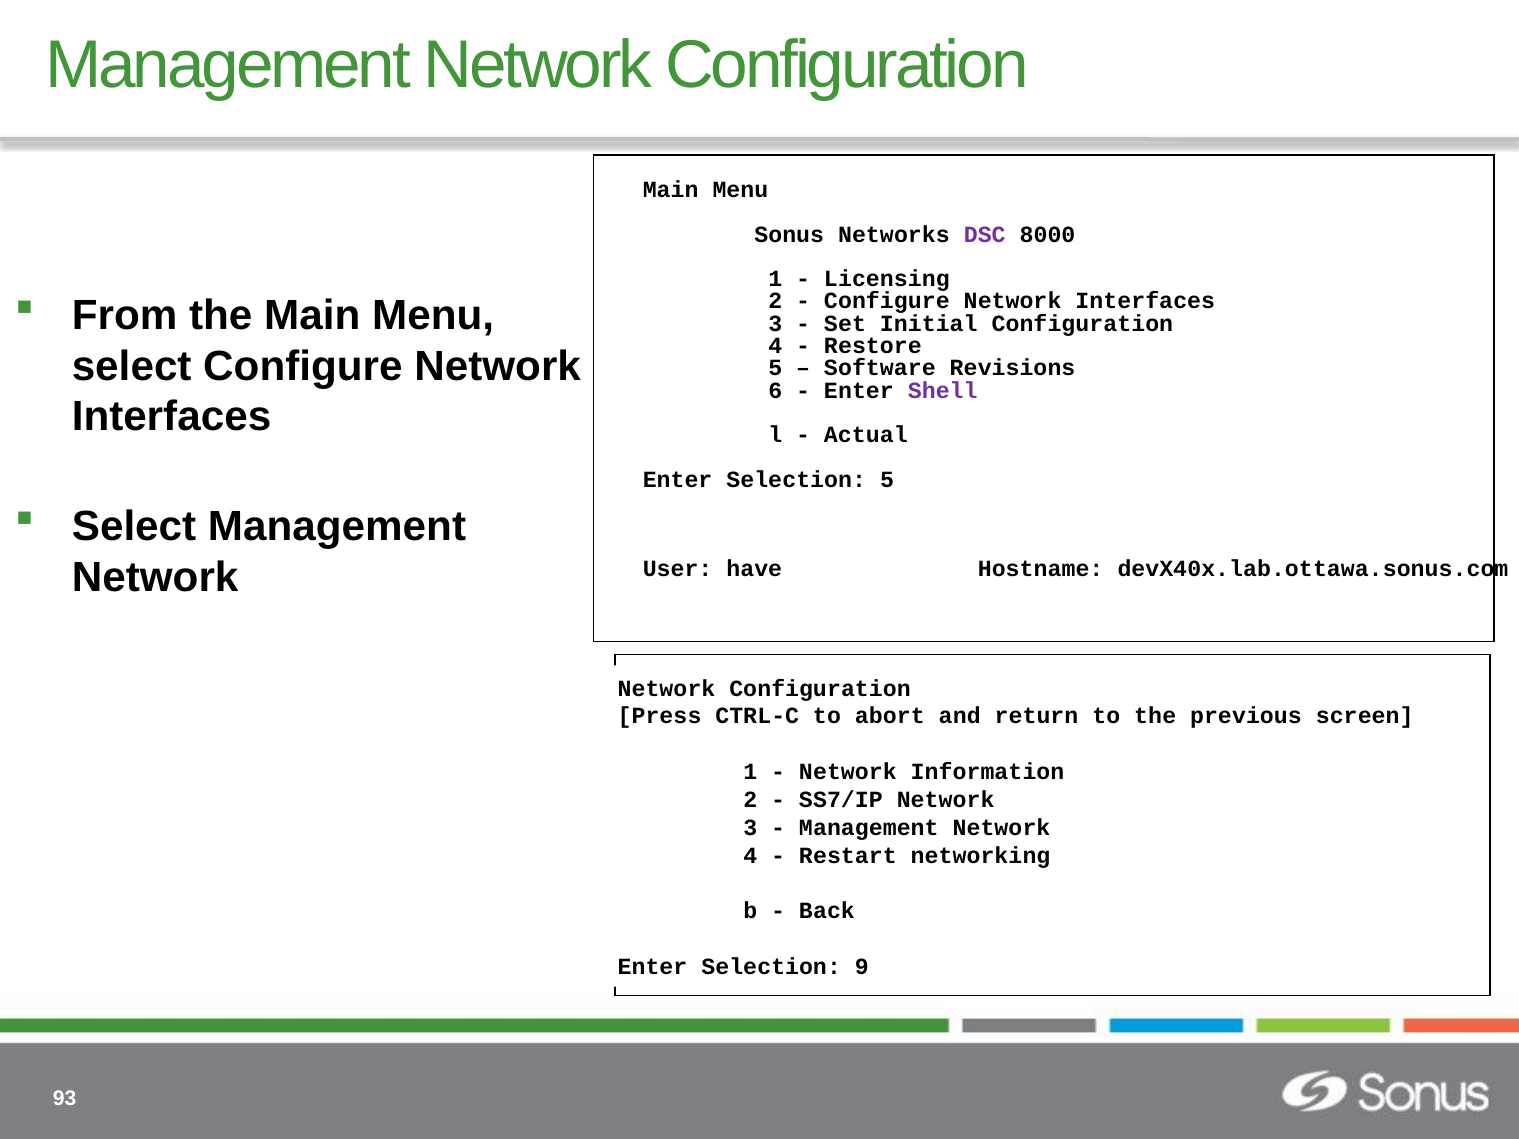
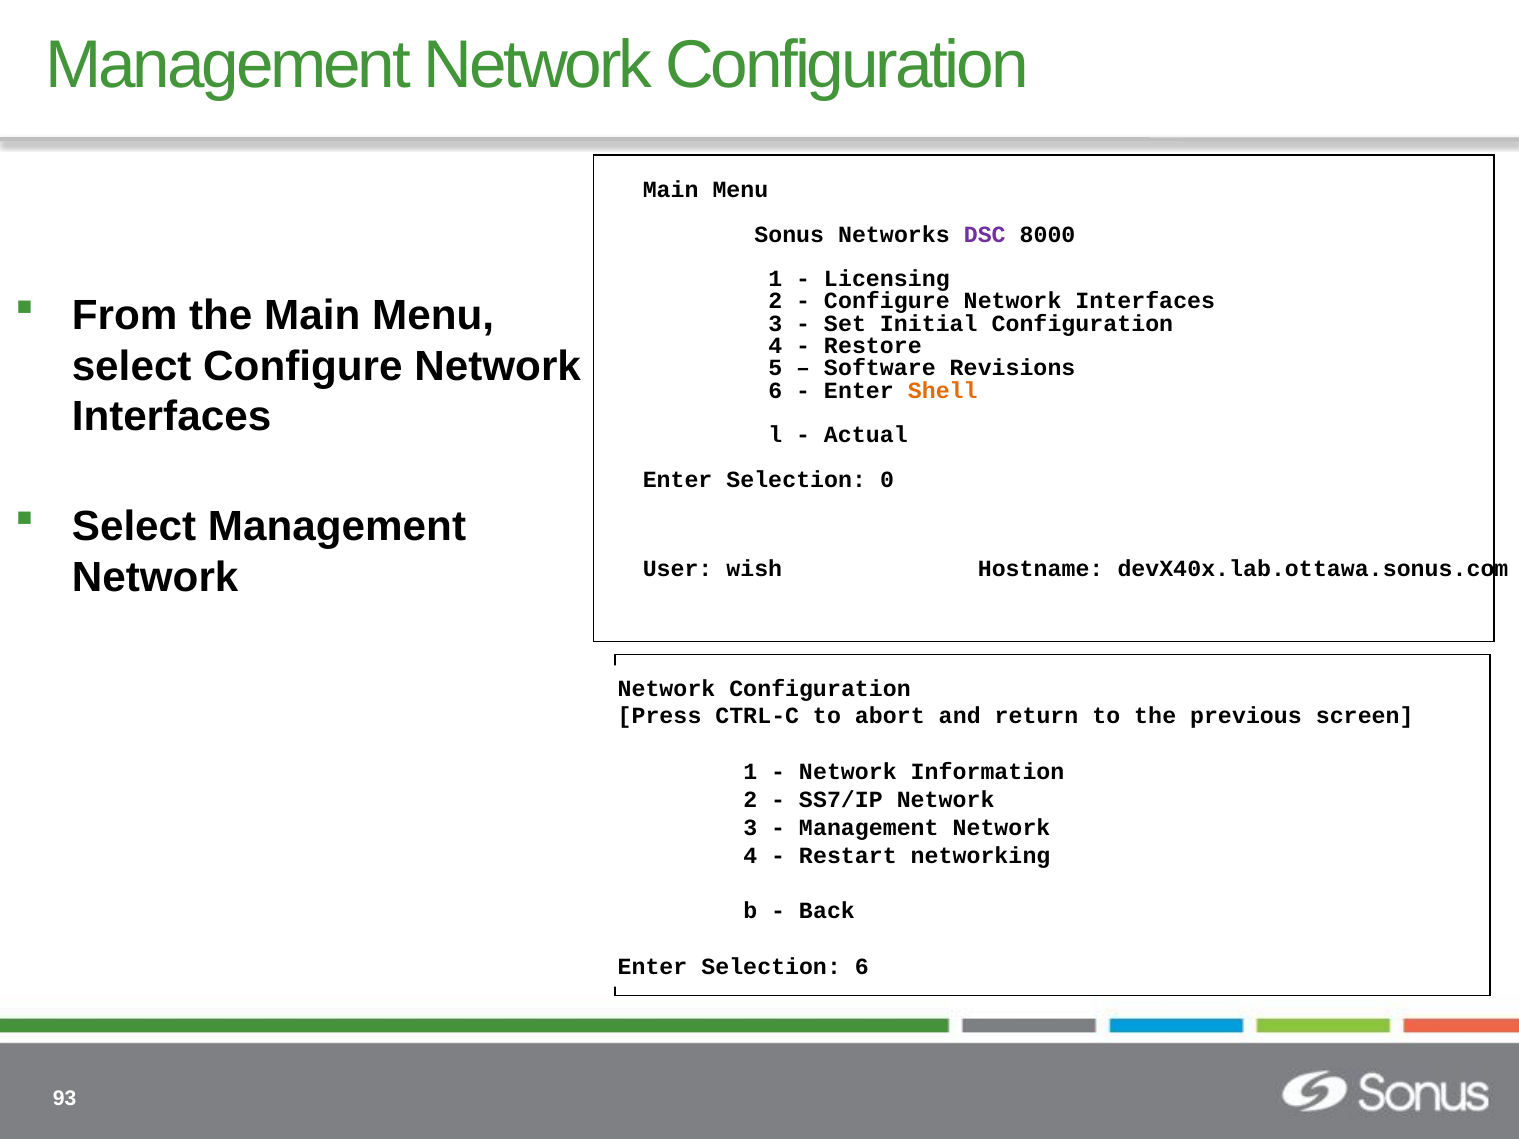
Shell colour: purple -> orange (943, 391)
Selection 5: 5 -> 0 (887, 480)
have: have -> wish (754, 569)
Selection 9: 9 -> 6 (862, 967)
